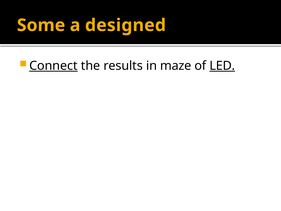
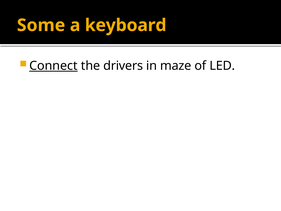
designed: designed -> keyboard (126, 25)
results: results -> drivers (123, 66)
LED underline: present -> none (222, 66)
